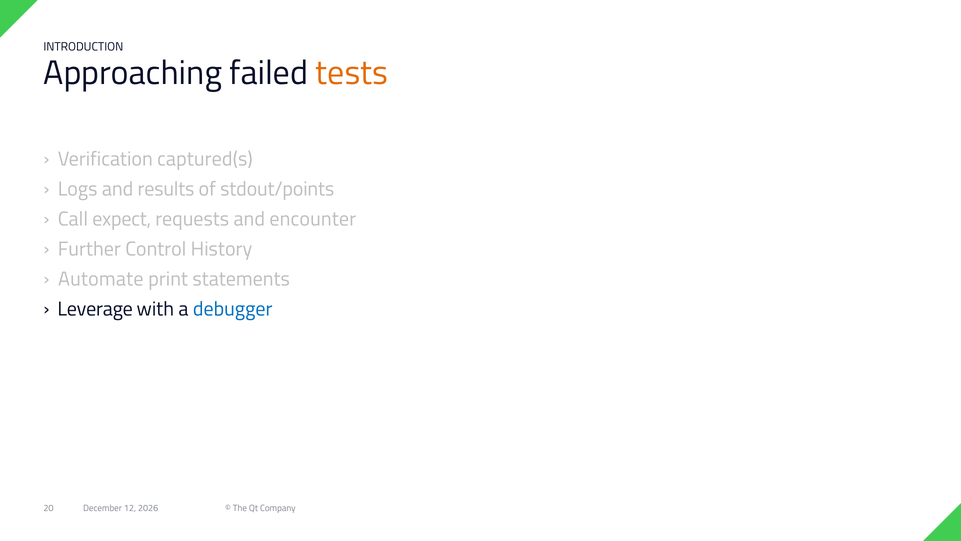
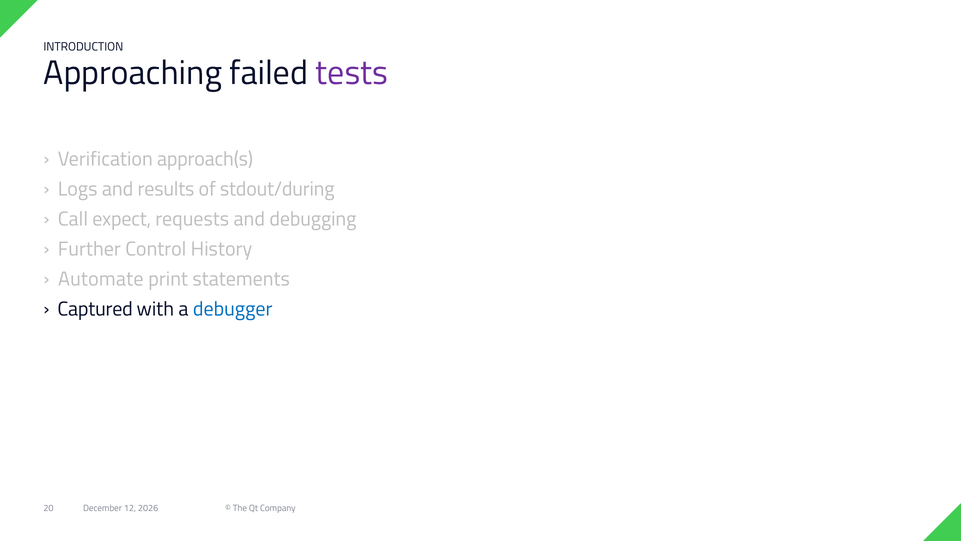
tests colour: orange -> purple (352, 73)
captured(s: captured(s -> approach(s (205, 159)
stdout/points: stdout/points -> stdout/during (277, 189)
encounter: encounter -> debugging (313, 219)
Leverage: Leverage -> Captured (95, 309)
